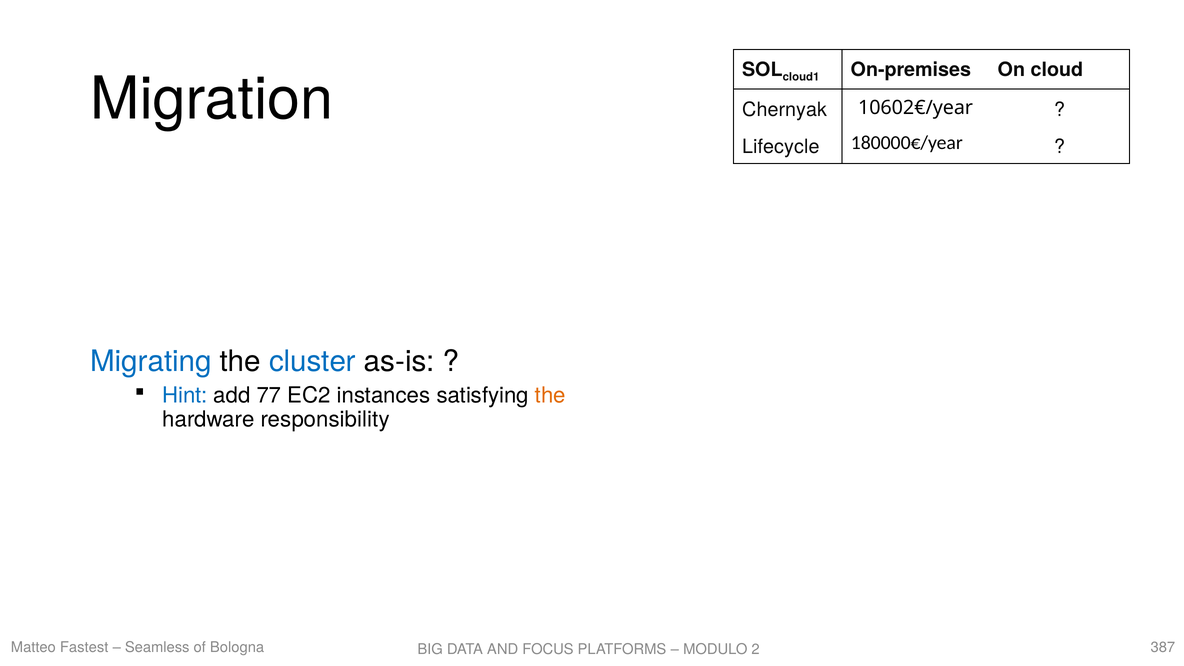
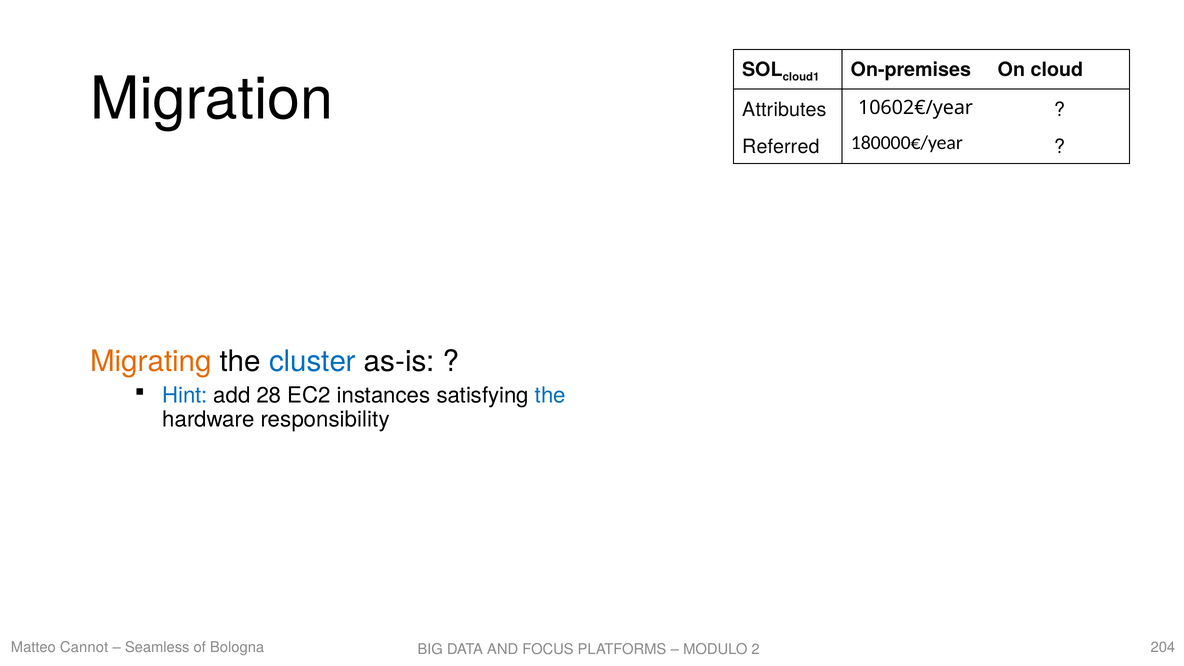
Chernyak: Chernyak -> Attributes (785, 110)
Lifecycle: Lifecycle -> Referred (781, 147)
Migrating colour: blue -> orange (151, 361)
77: 77 -> 28 (269, 395)
the colour: orange -> blue (550, 395)
Fastest: Fastest -> Cannot (84, 648)
387: 387 -> 204 (1163, 648)
